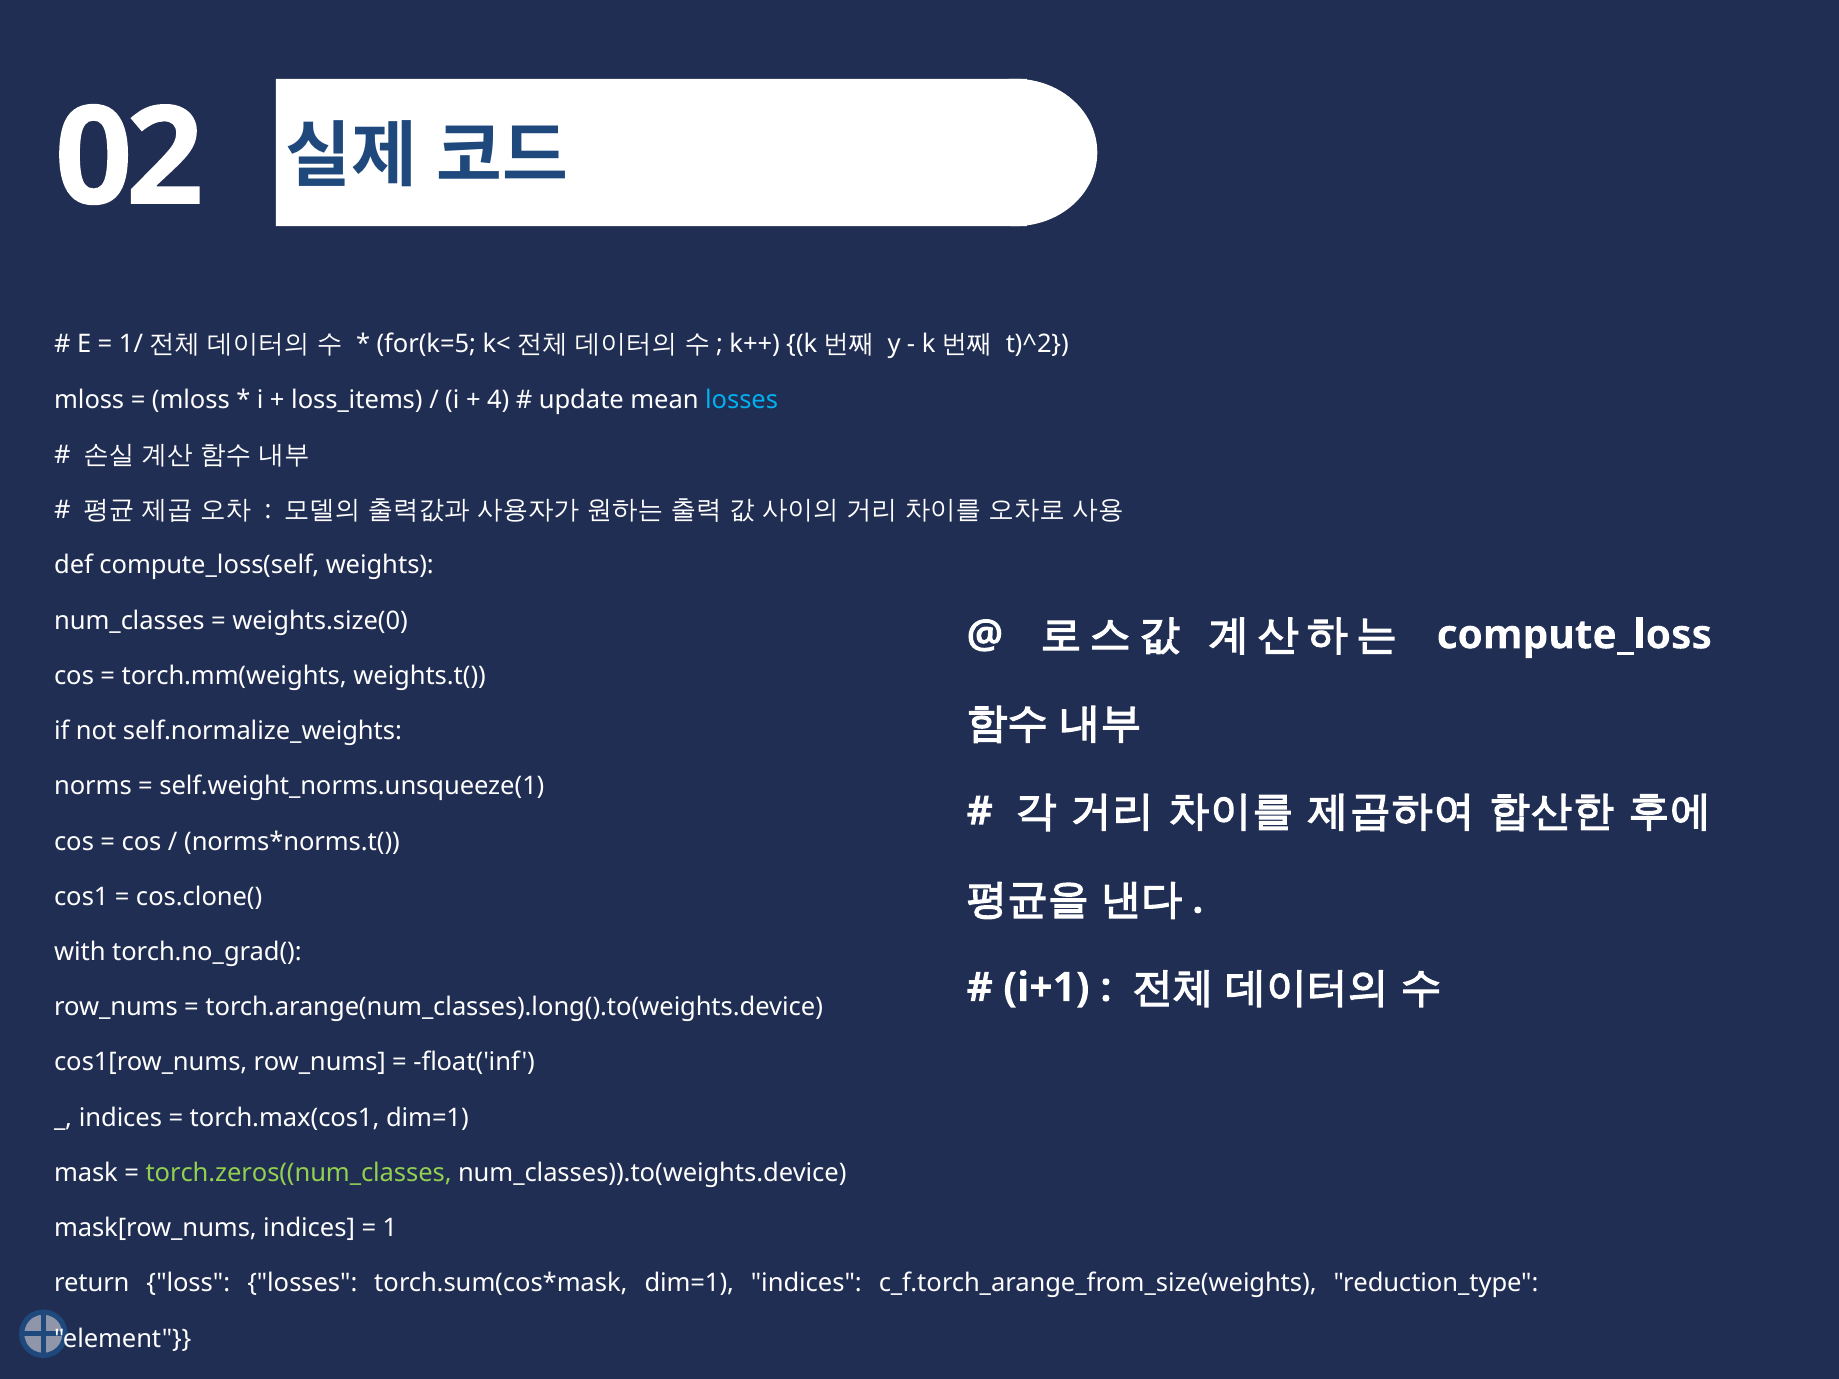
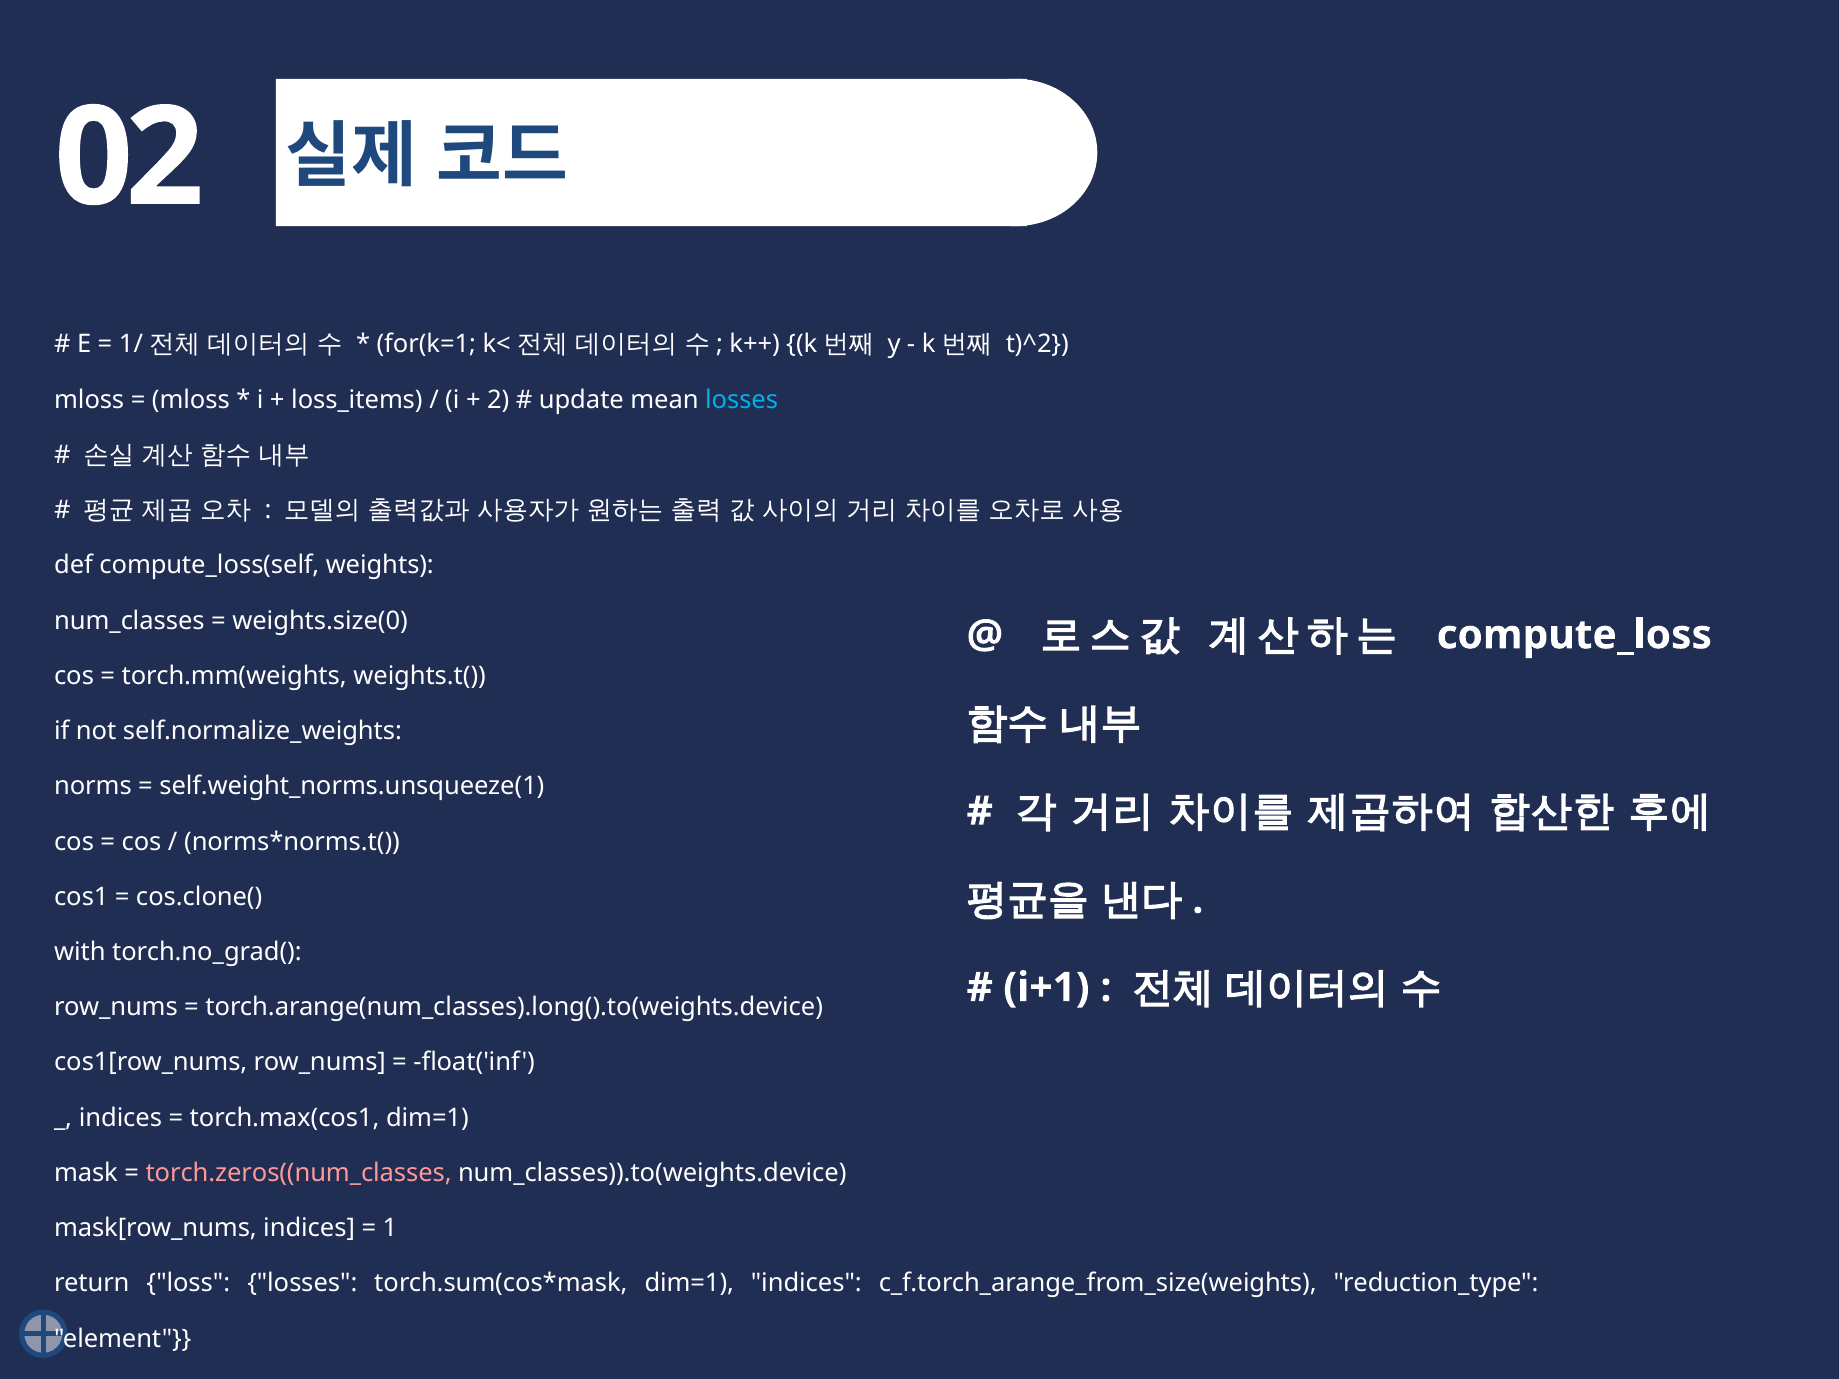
for(k=5: for(k=5 -> for(k=1 (426, 345)
4: 4 -> 2 (498, 400)
torch.zeros((num_classes colour: light green -> pink (299, 1173)
